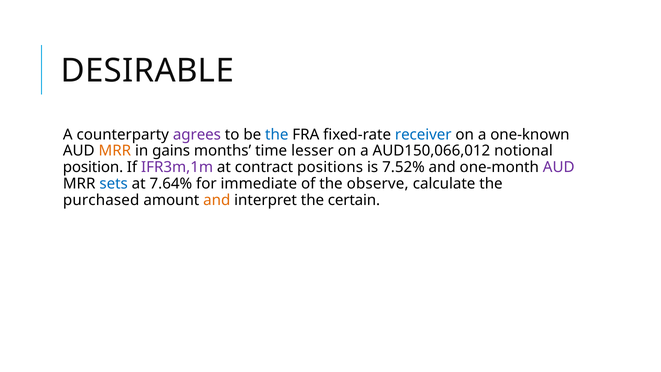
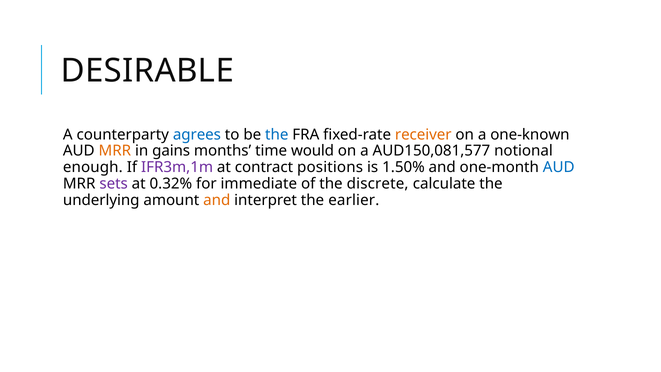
agrees colour: purple -> blue (197, 134)
receiver colour: blue -> orange (423, 134)
lesser: lesser -> would (313, 151)
AUD150,066,012: AUD150,066,012 -> AUD150,081,577 (431, 151)
position: position -> enough (93, 167)
7.52%: 7.52% -> 1.50% (403, 167)
AUD colour: purple -> blue (559, 167)
sets colour: blue -> purple (114, 184)
7.64%: 7.64% -> 0.32% (171, 184)
observe: observe -> discrete (378, 184)
purchased: purchased -> underlying (101, 200)
certain: certain -> earlier (354, 200)
